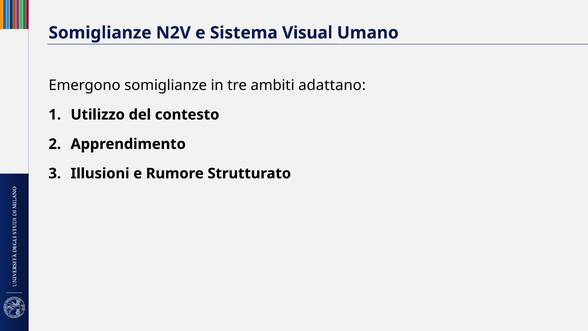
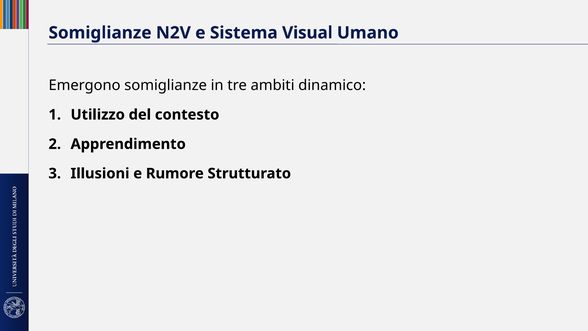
adattano: adattano -> dinamico (332, 85)
